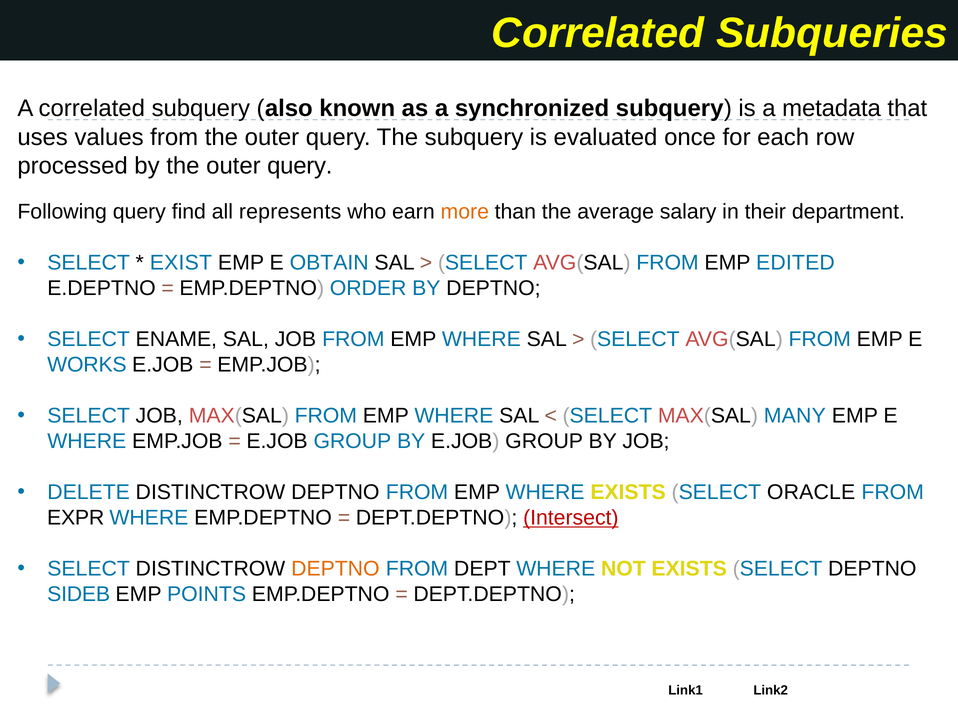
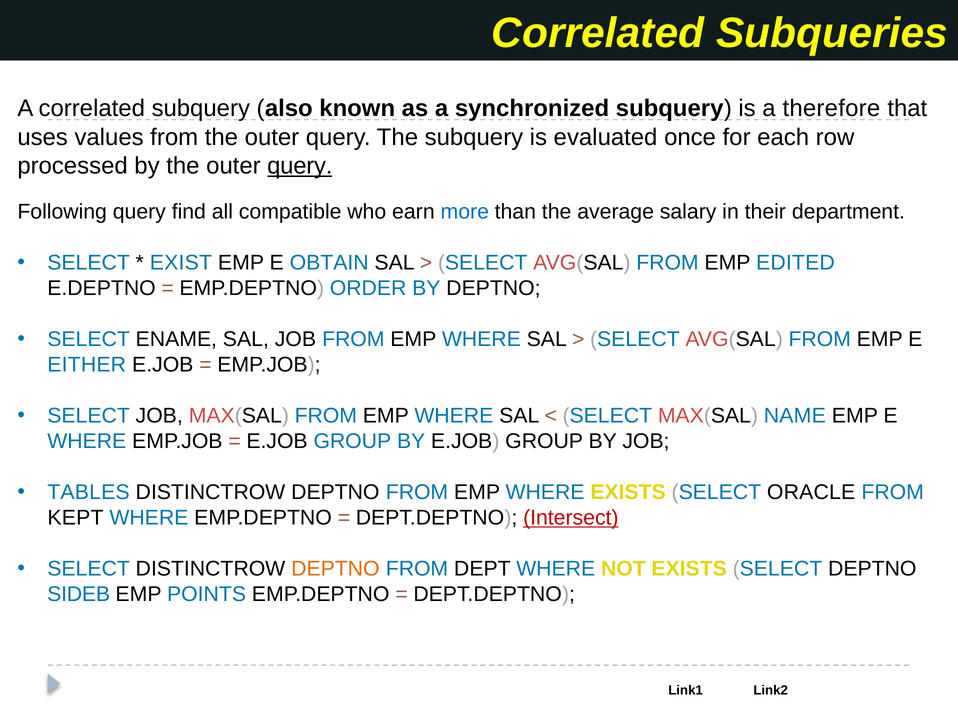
metadata: metadata -> therefore (831, 109)
query underline: none -> present (300, 166)
represents: represents -> compatible (290, 212)
more colour: orange -> blue (465, 212)
WORKS: WORKS -> EITHER (87, 365)
MANY: MANY -> NAME (795, 416)
DELETE: DELETE -> TABLES (89, 493)
EXPR: EXPR -> KEPT (75, 518)
